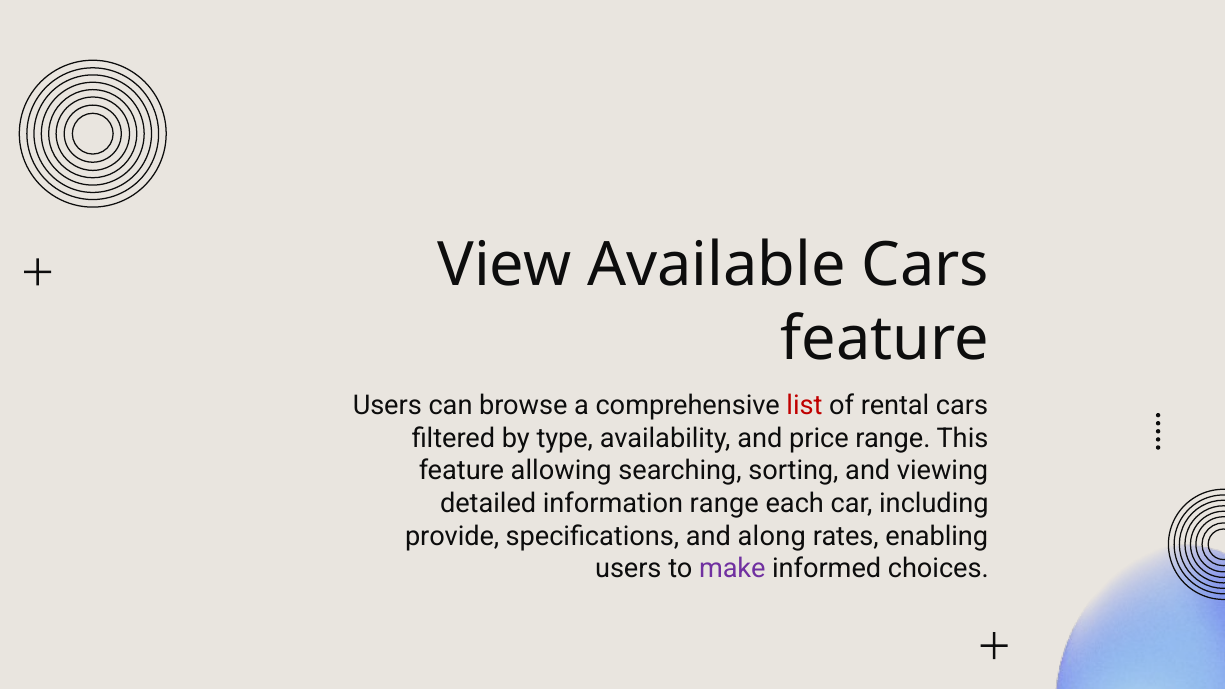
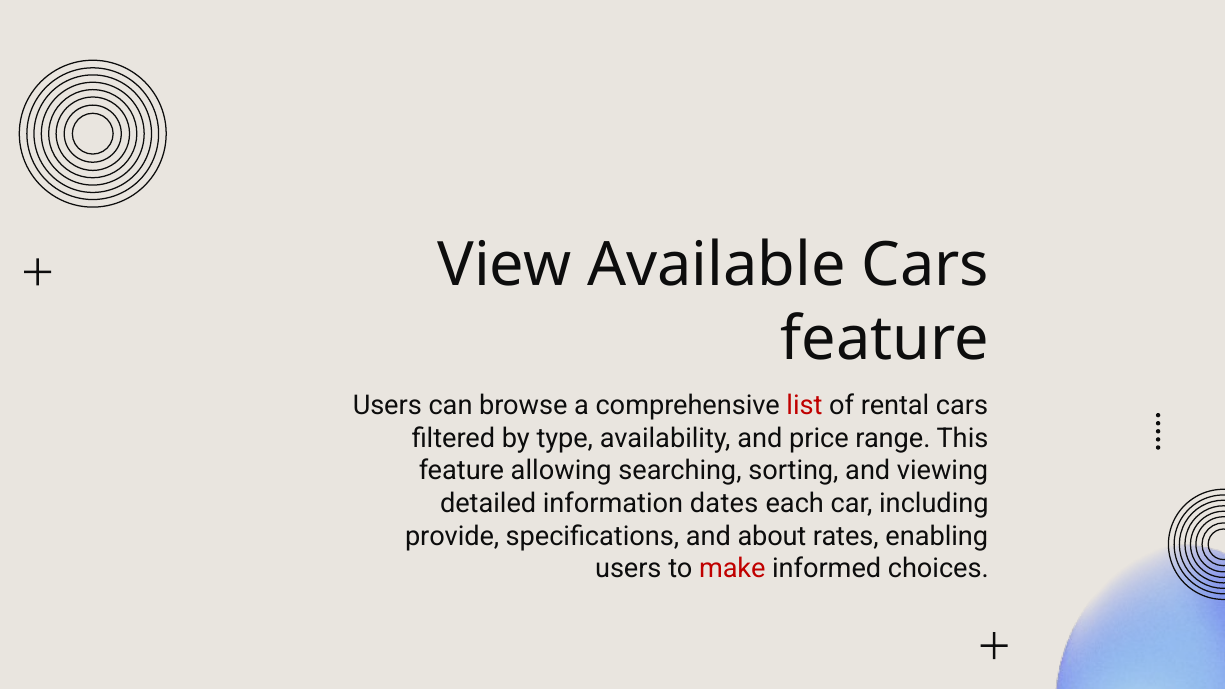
information range: range -> dates (724, 504)
along: along -> about (772, 536)
make colour: purple -> red (732, 569)
